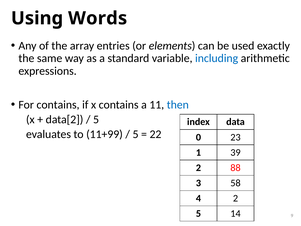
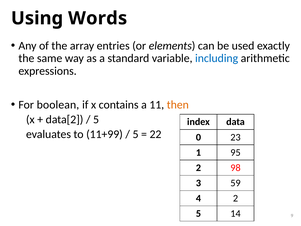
For contains: contains -> boolean (58, 105)
then colour: blue -> orange (178, 105)
39: 39 -> 95 (236, 152)
88: 88 -> 98 (236, 168)
58: 58 -> 59 (236, 183)
